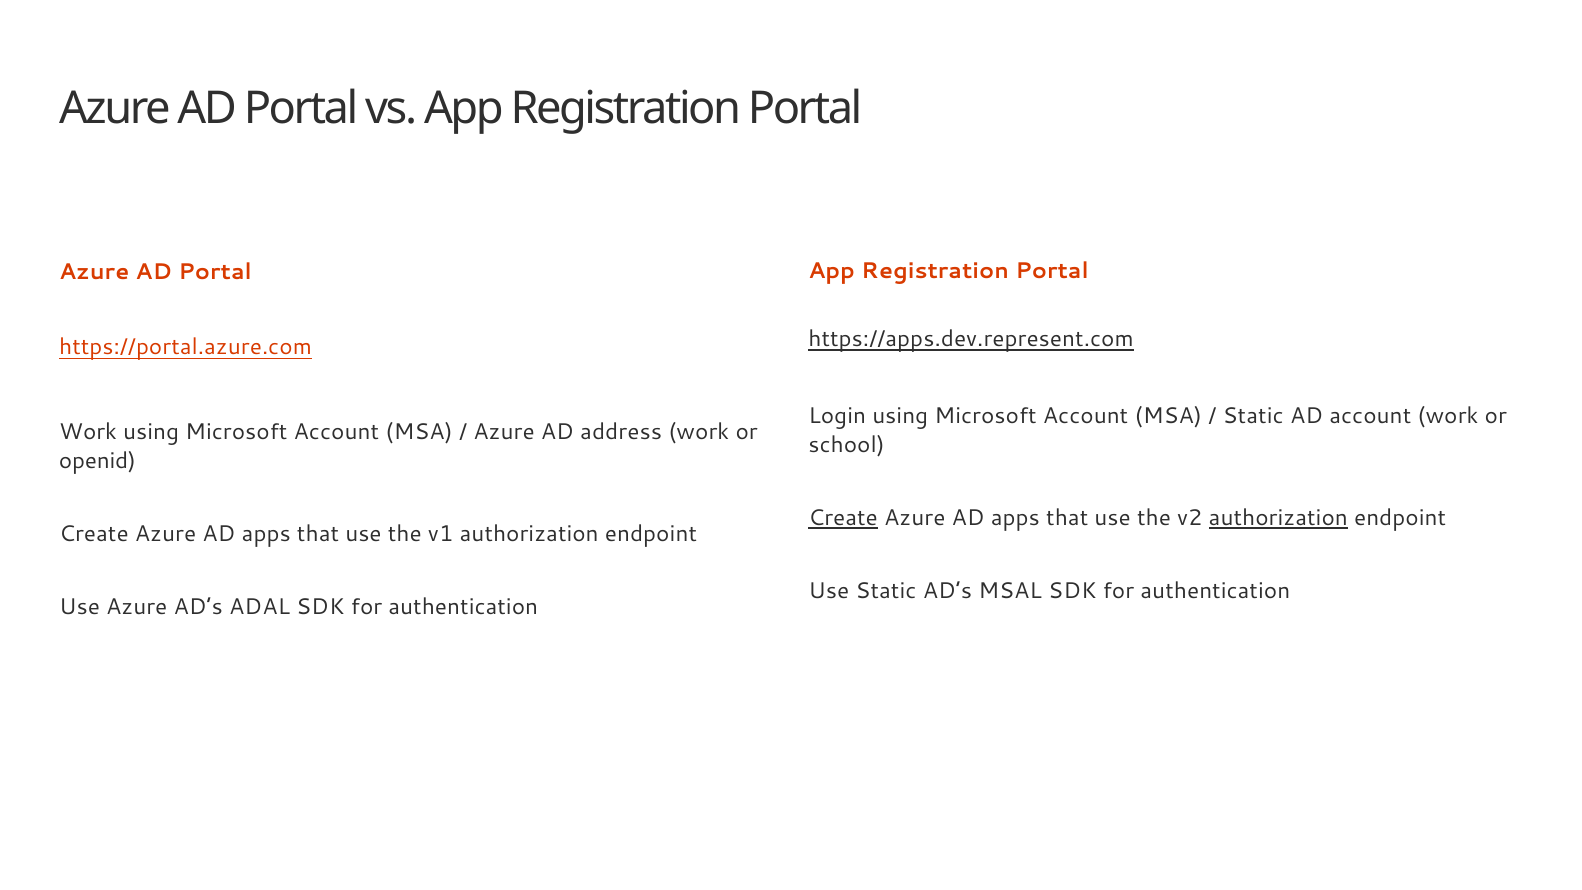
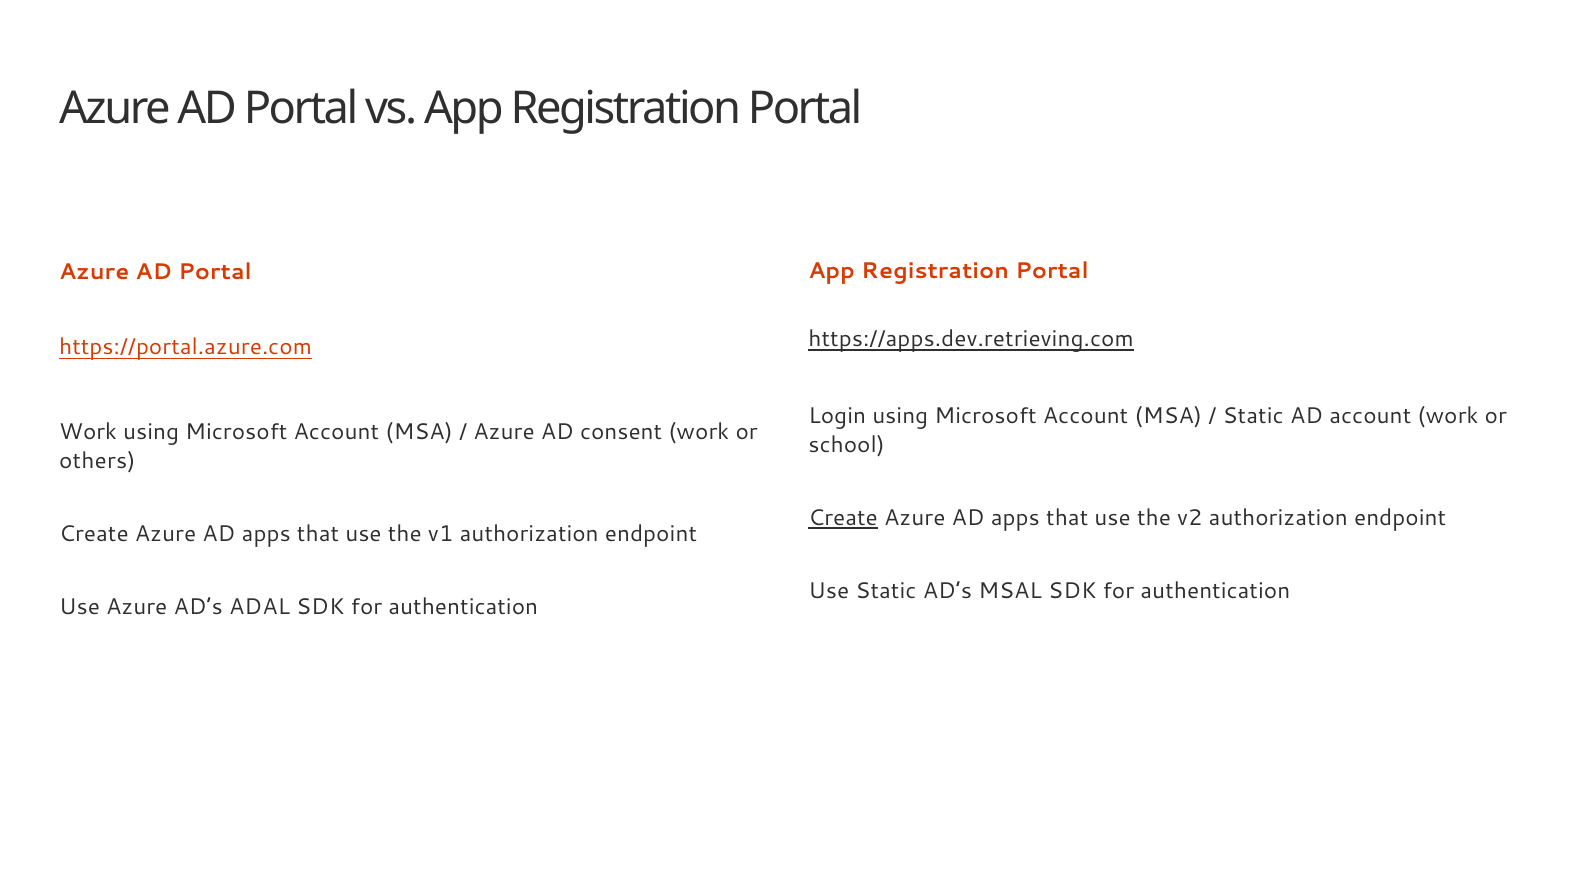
https://apps.dev.represent.com: https://apps.dev.represent.com -> https://apps.dev.retrieving.com (971, 339)
address: address -> consent (621, 432)
openid: openid -> others (97, 461)
authorization underline: present -> none (1278, 518)
